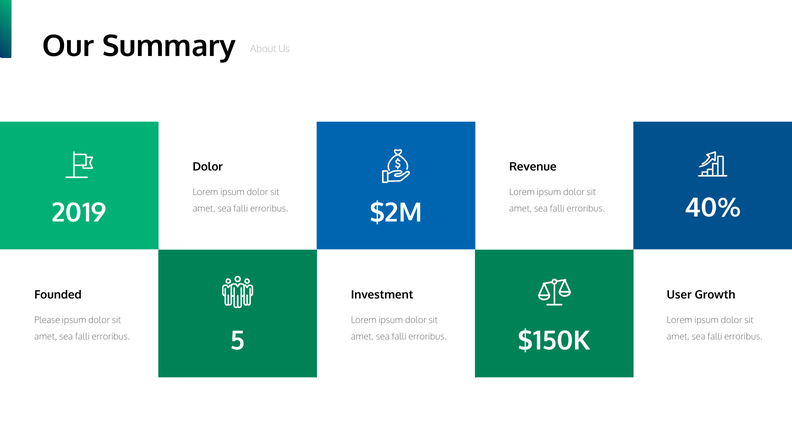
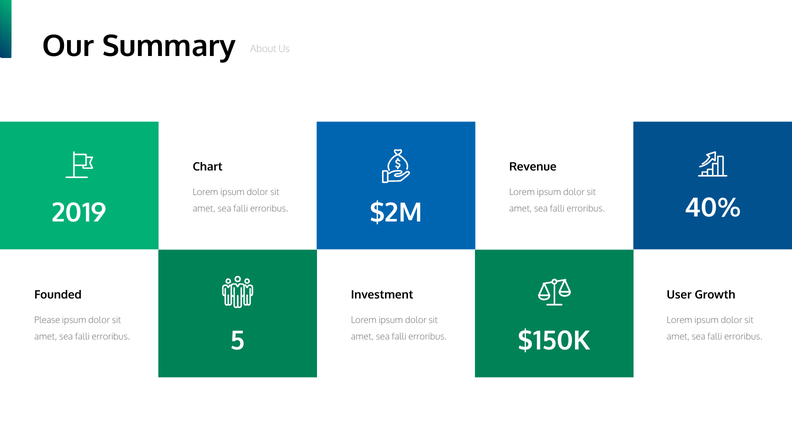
Dolor: Dolor -> Chart (208, 167)
